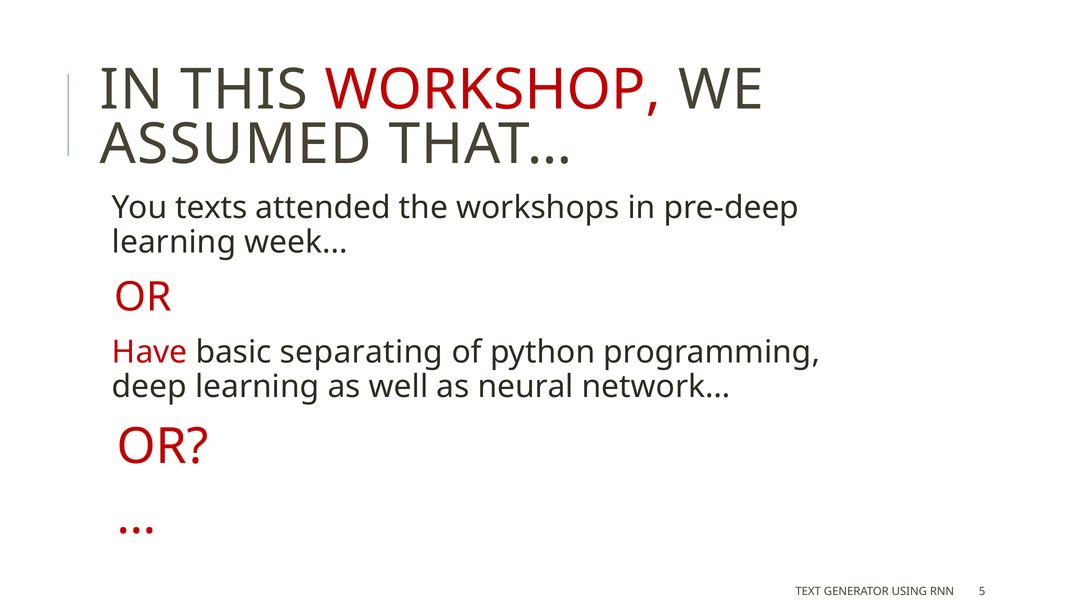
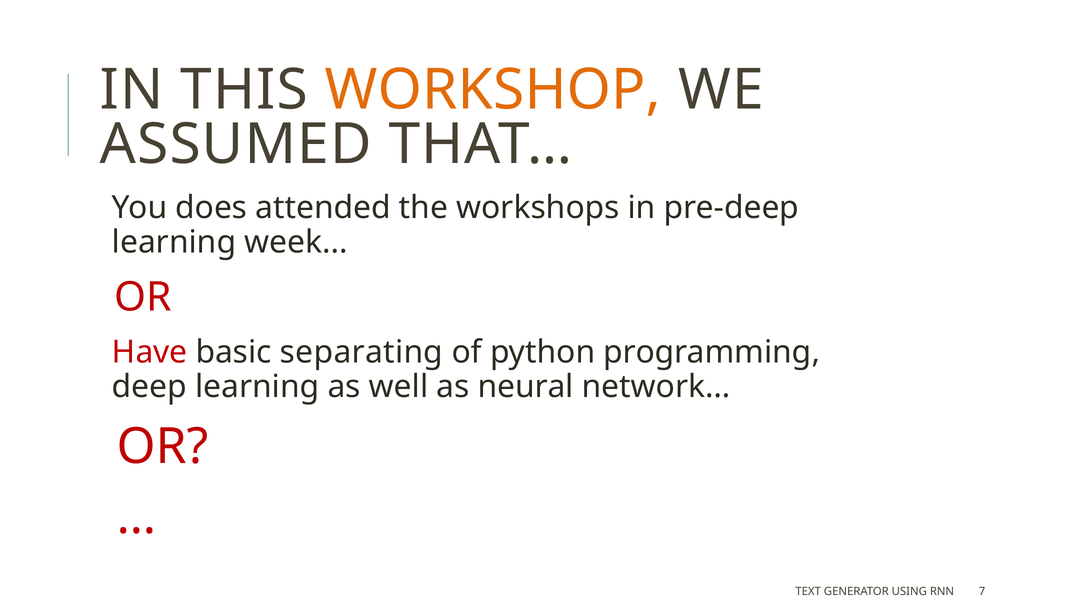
WORKSHOP colour: red -> orange (493, 90)
texts: texts -> does (211, 208)
5: 5 -> 7 (982, 592)
